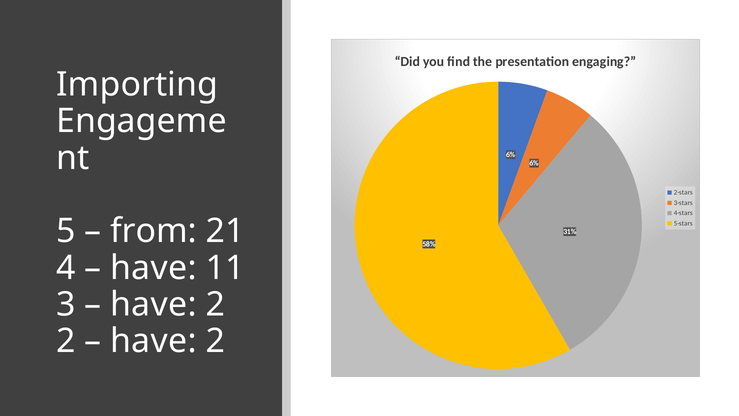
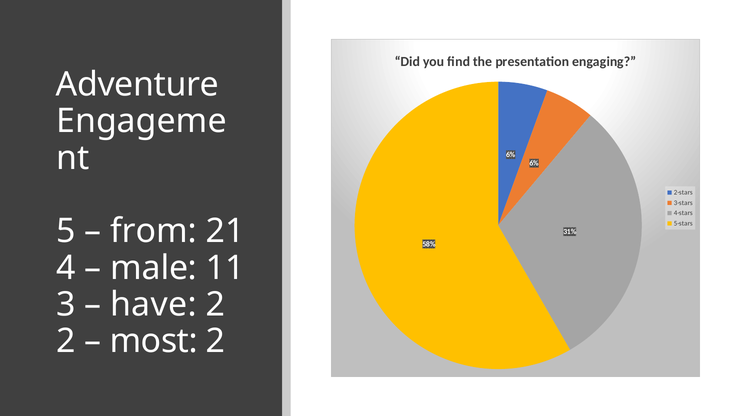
Importing: Importing -> Adventure (137, 84)
have: have -> male (154, 268)
have: have -> most (154, 341)
